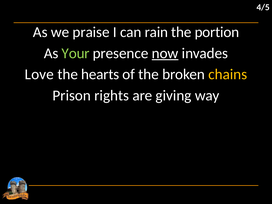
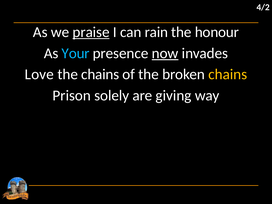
4/5: 4/5 -> 4/2 (263, 7)
praise underline: none -> present (91, 32)
portion: portion -> honour (217, 32)
Your colour: light green -> light blue (76, 53)
the hearts: hearts -> chains (100, 74)
rights: rights -> solely (112, 96)
